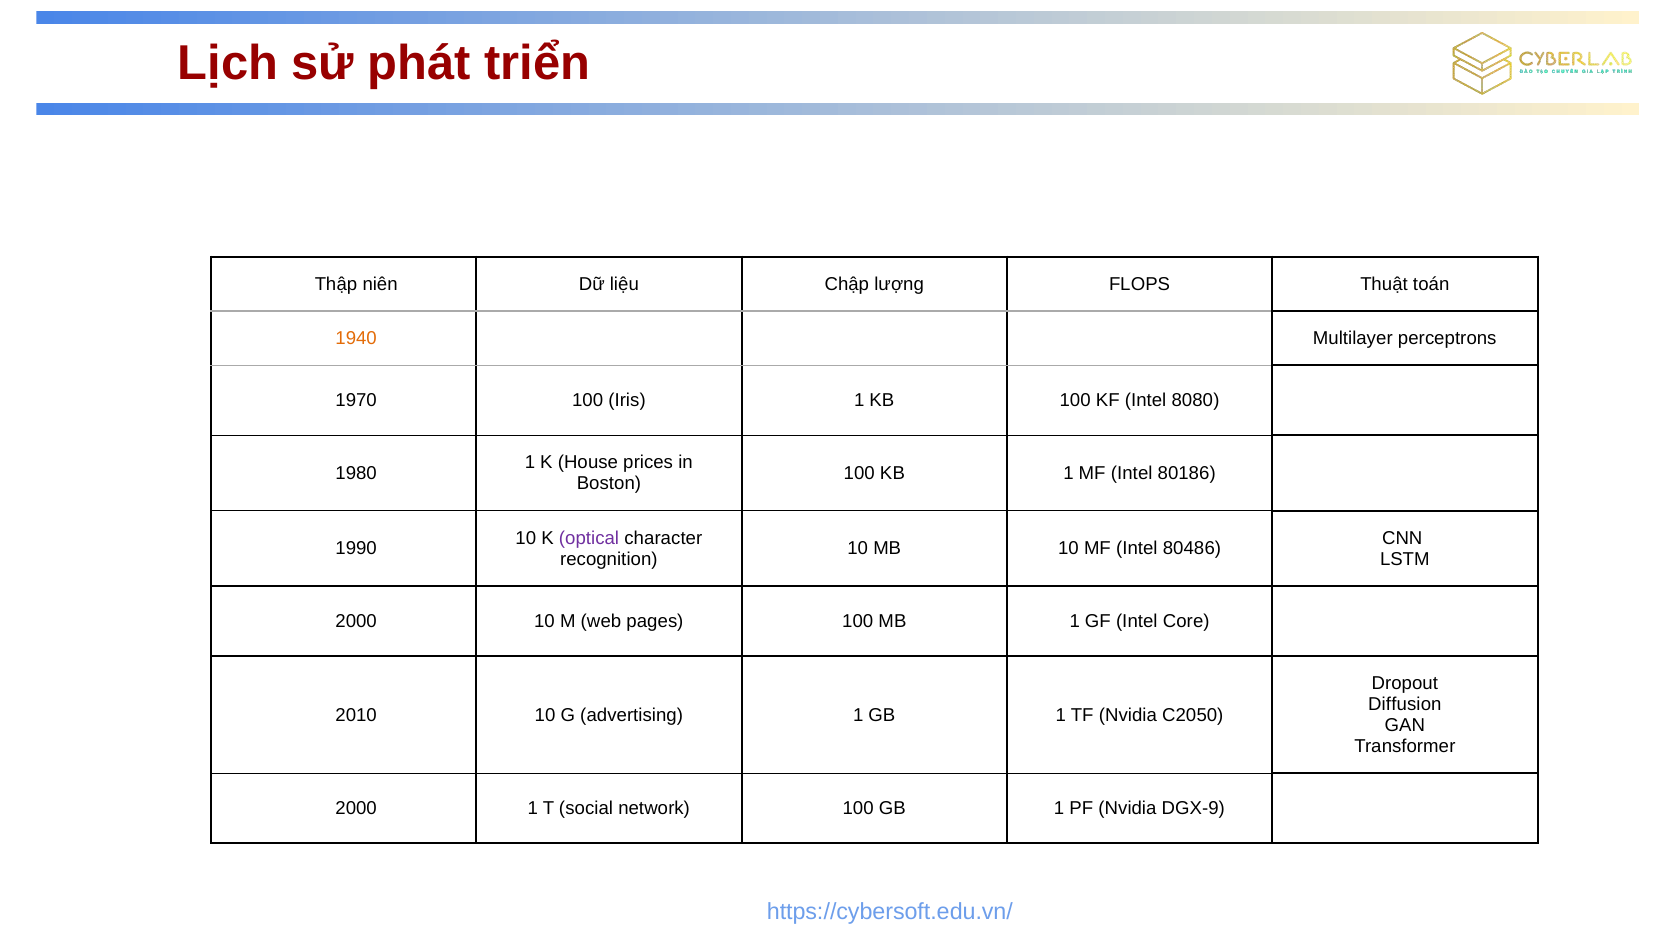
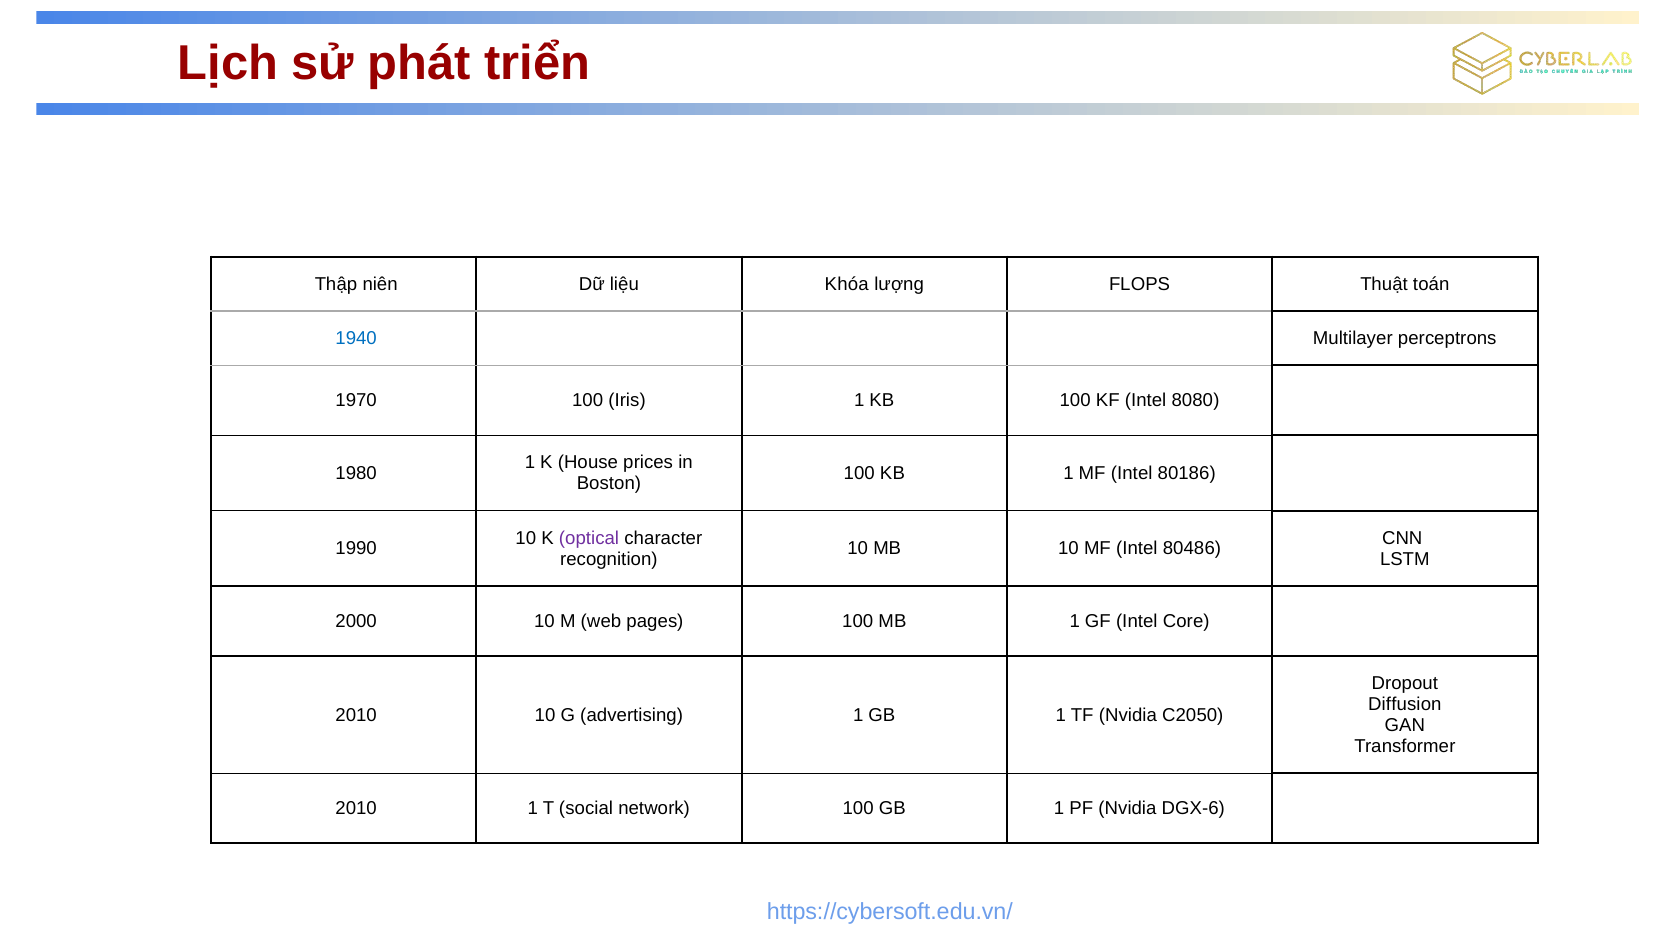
Chập: Chập -> Khóa (847, 284)
1940 colour: orange -> blue (356, 338)
2000: 2000 -> 2010 (356, 809)
DGX-9: DGX-9 -> DGX-6 (1193, 809)
